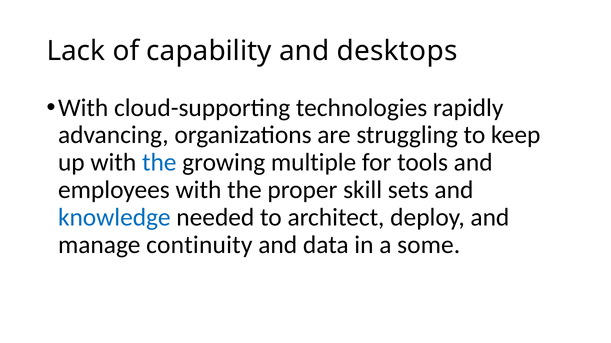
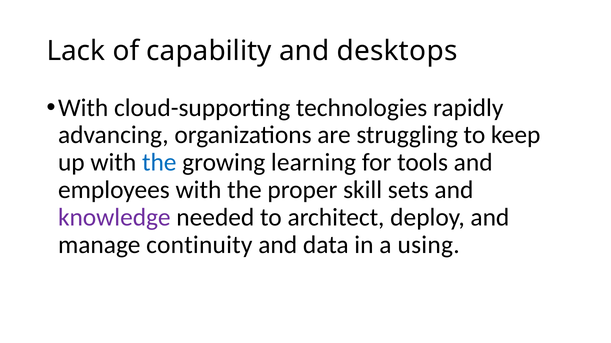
multiple: multiple -> learning (314, 163)
knowledge colour: blue -> purple (114, 218)
some: some -> using (429, 245)
